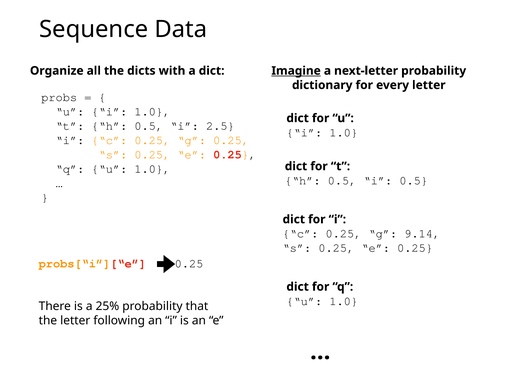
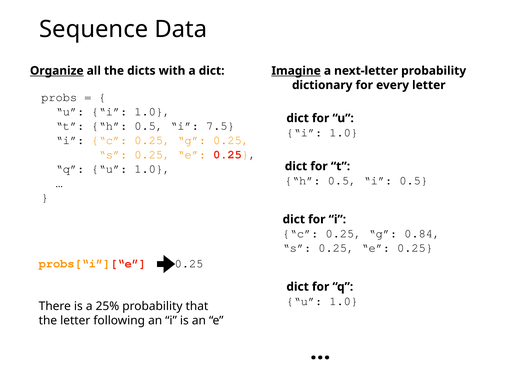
Organize underline: none -> present (57, 71)
2.5: 2.5 -> 7.5 (220, 126)
9.14: 9.14 -> 0.84 (422, 234)
